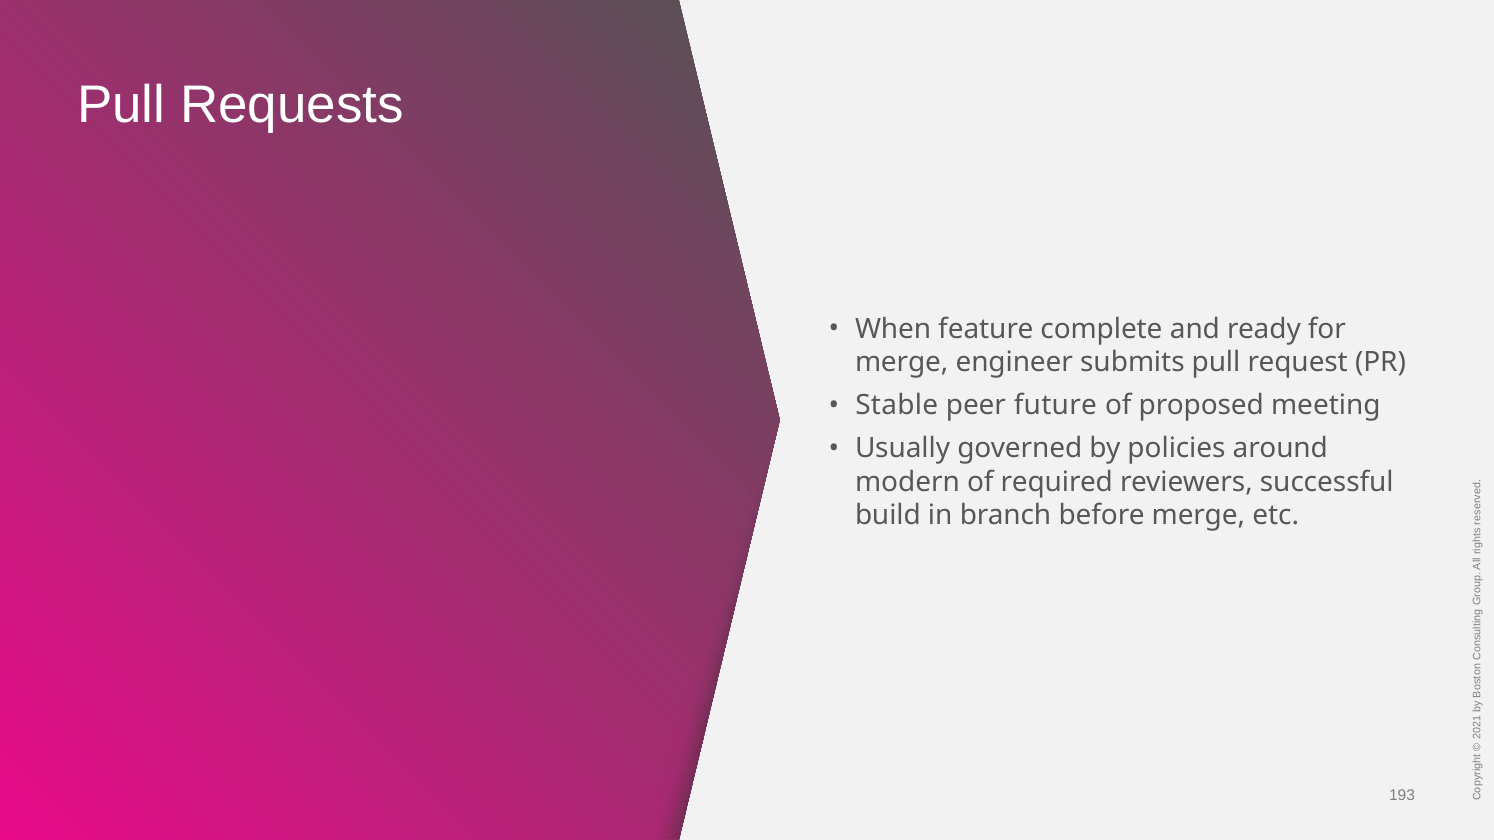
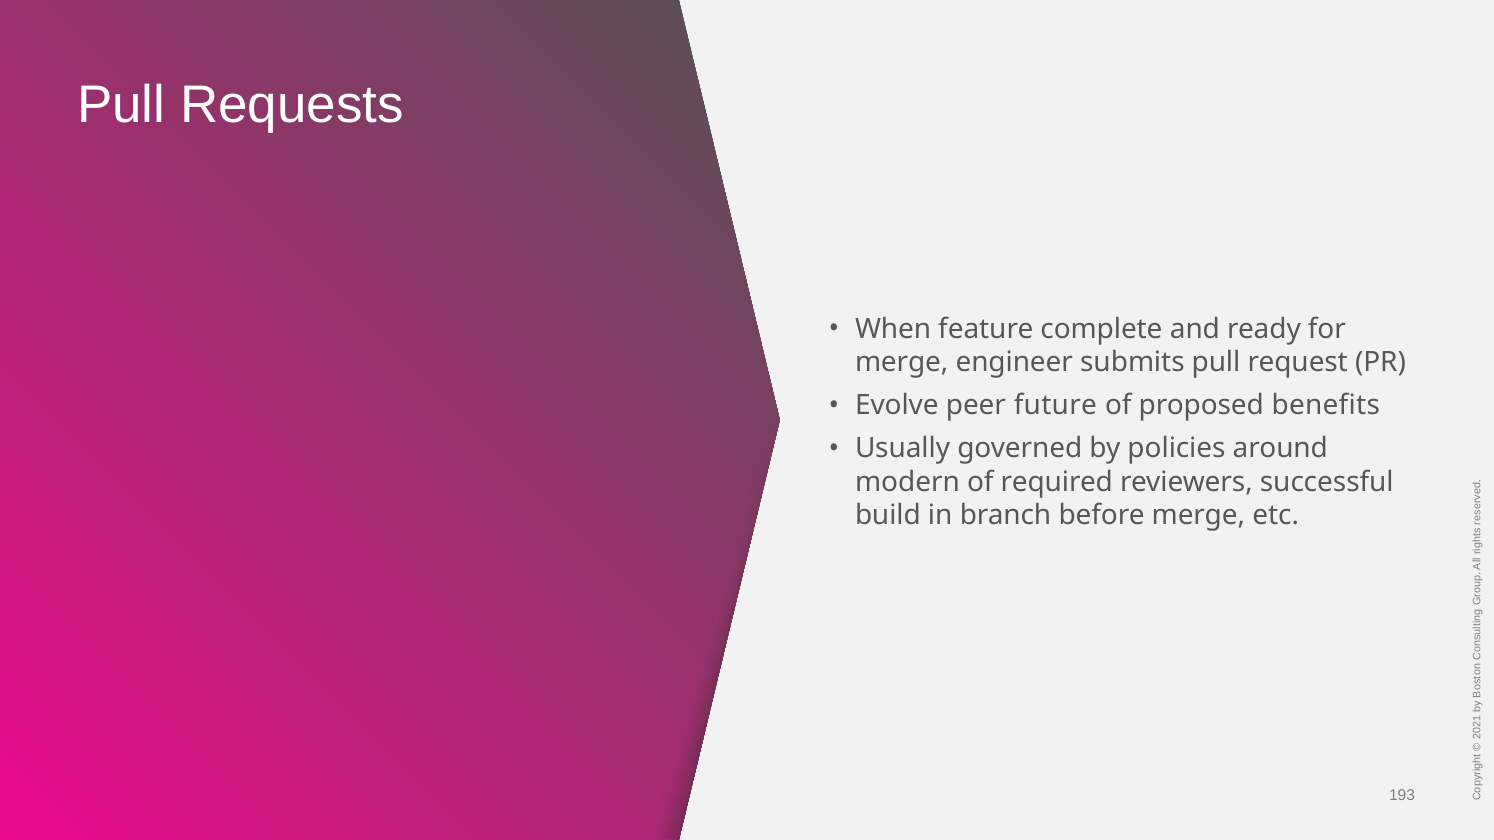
Stable: Stable -> Evolve (897, 406)
meeting: meeting -> benefits (1326, 406)
